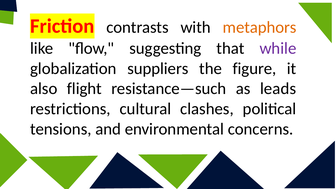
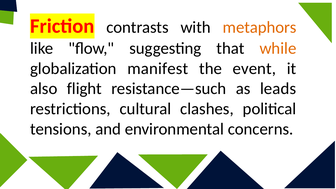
while colour: purple -> orange (278, 48)
suppliers: suppliers -> manifest (158, 68)
figure: figure -> event (254, 68)
